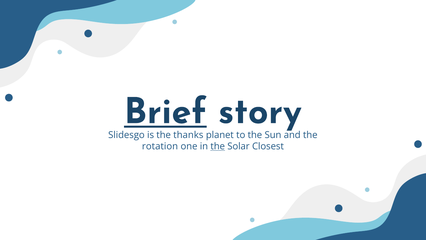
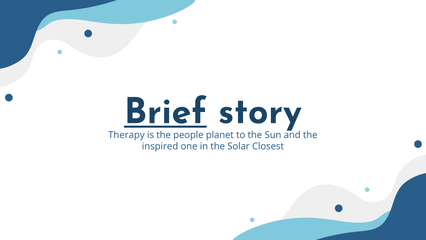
Slidesgo: Slidesgo -> Therapy (126, 135)
thanks: thanks -> people (188, 135)
rotation: rotation -> inspired (160, 146)
the underline: present -> none (218, 146)
